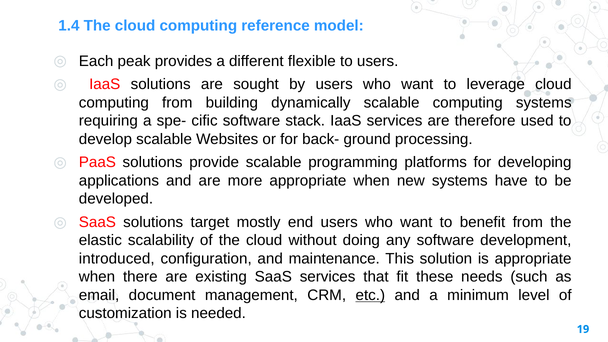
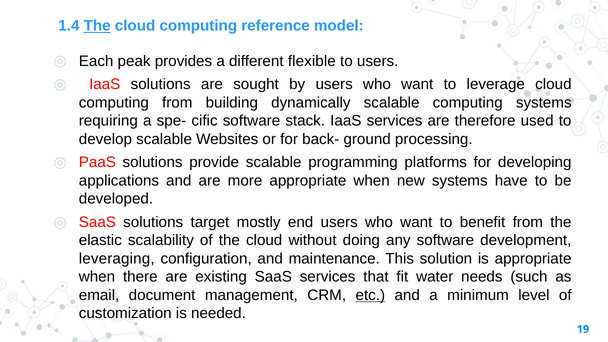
The underline: none -> present (97, 26)
introduced: introduced -> leveraging (117, 259)
these: these -> water (435, 277)
